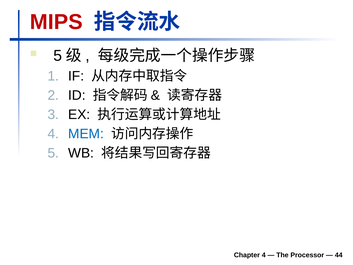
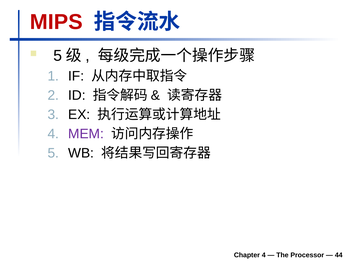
MEM colour: blue -> purple (86, 134)
